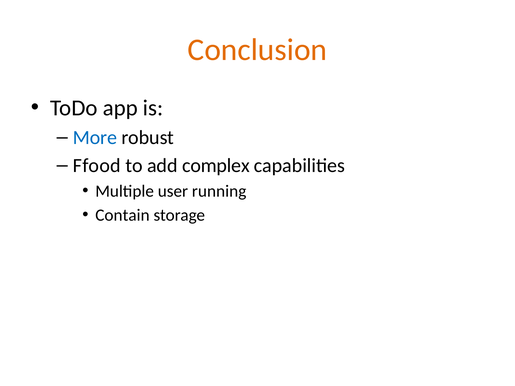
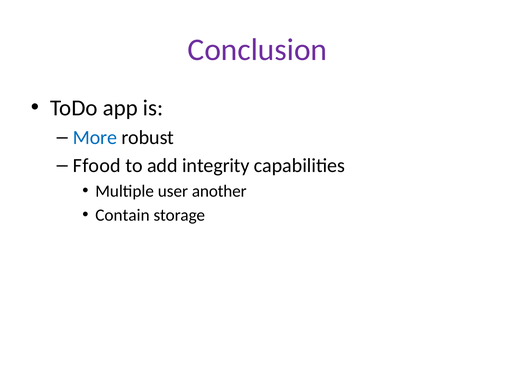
Conclusion colour: orange -> purple (257, 50)
complex: complex -> integrity (216, 166)
running: running -> another (219, 191)
